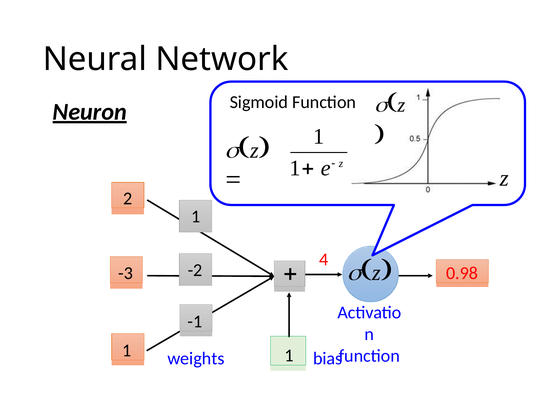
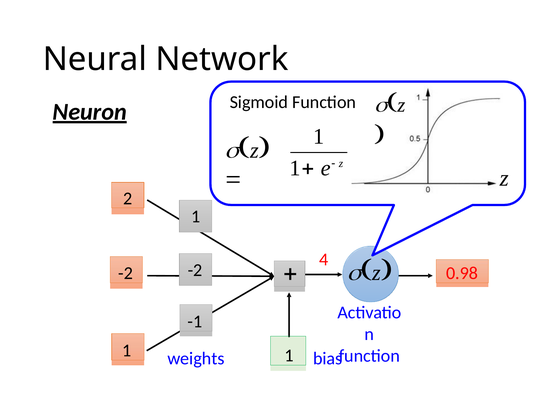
-3: -3 -> -2 (126, 273)
